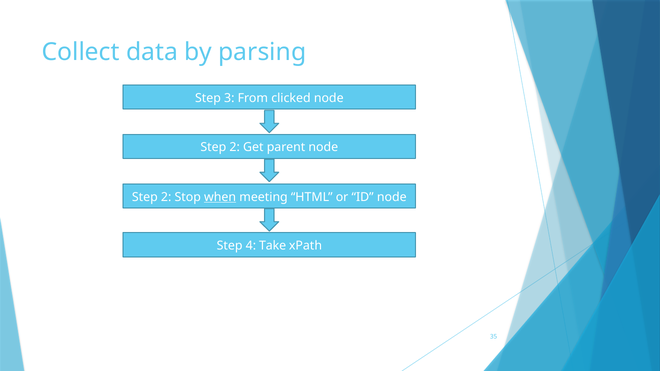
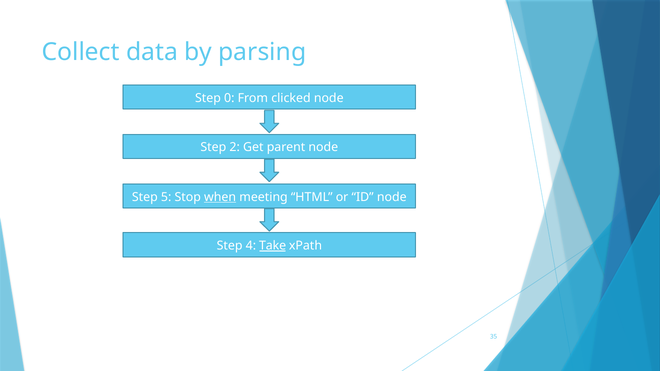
3: 3 -> 0 (229, 98)
2: 2 -> 5 (166, 197)
Take underline: none -> present (273, 246)
